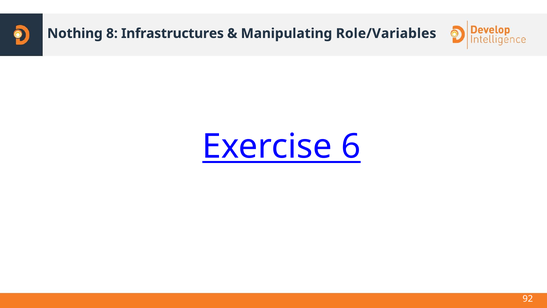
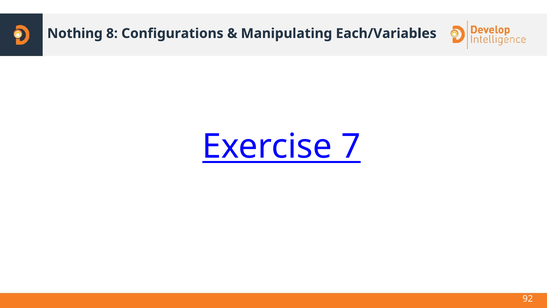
Infrastructures: Infrastructures -> Configurations (172, 33)
Role/Variables: Role/Variables -> Each/Variables (386, 33)
6: 6 -> 7 (351, 146)
